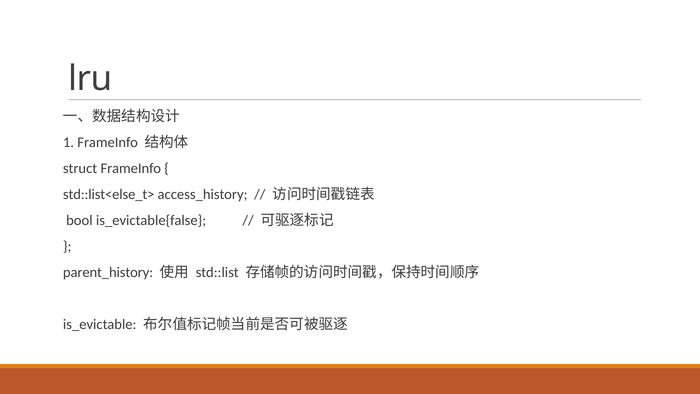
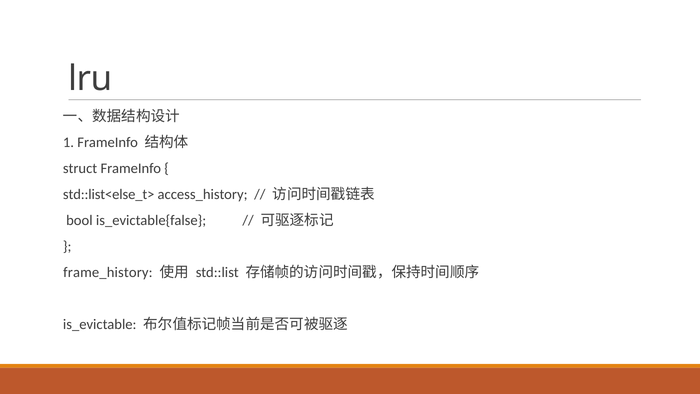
parent_history: parent_history -> frame_history (108, 272)
